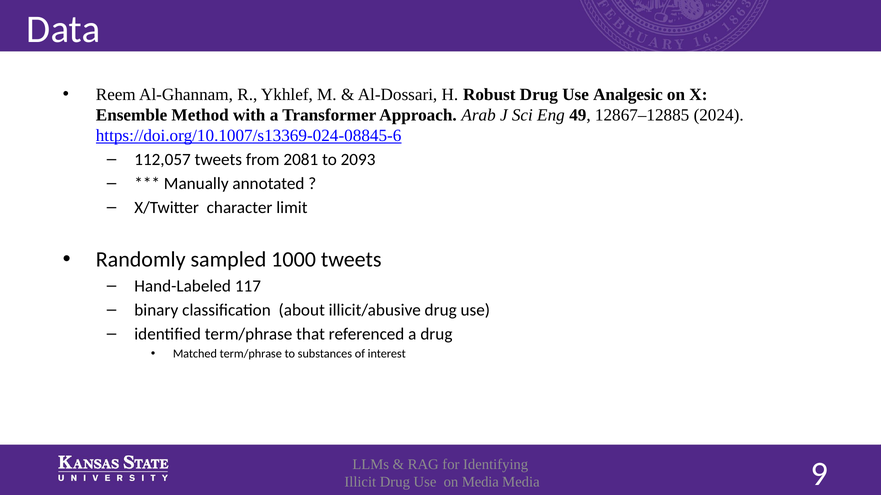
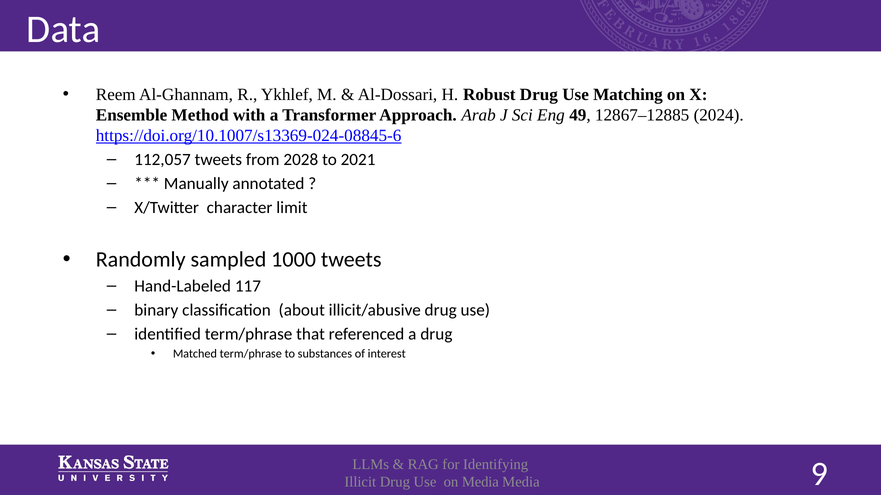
Analgesic: Analgesic -> Matching (628, 95)
2081: 2081 -> 2028 (301, 160)
2093: 2093 -> 2021 (358, 160)
